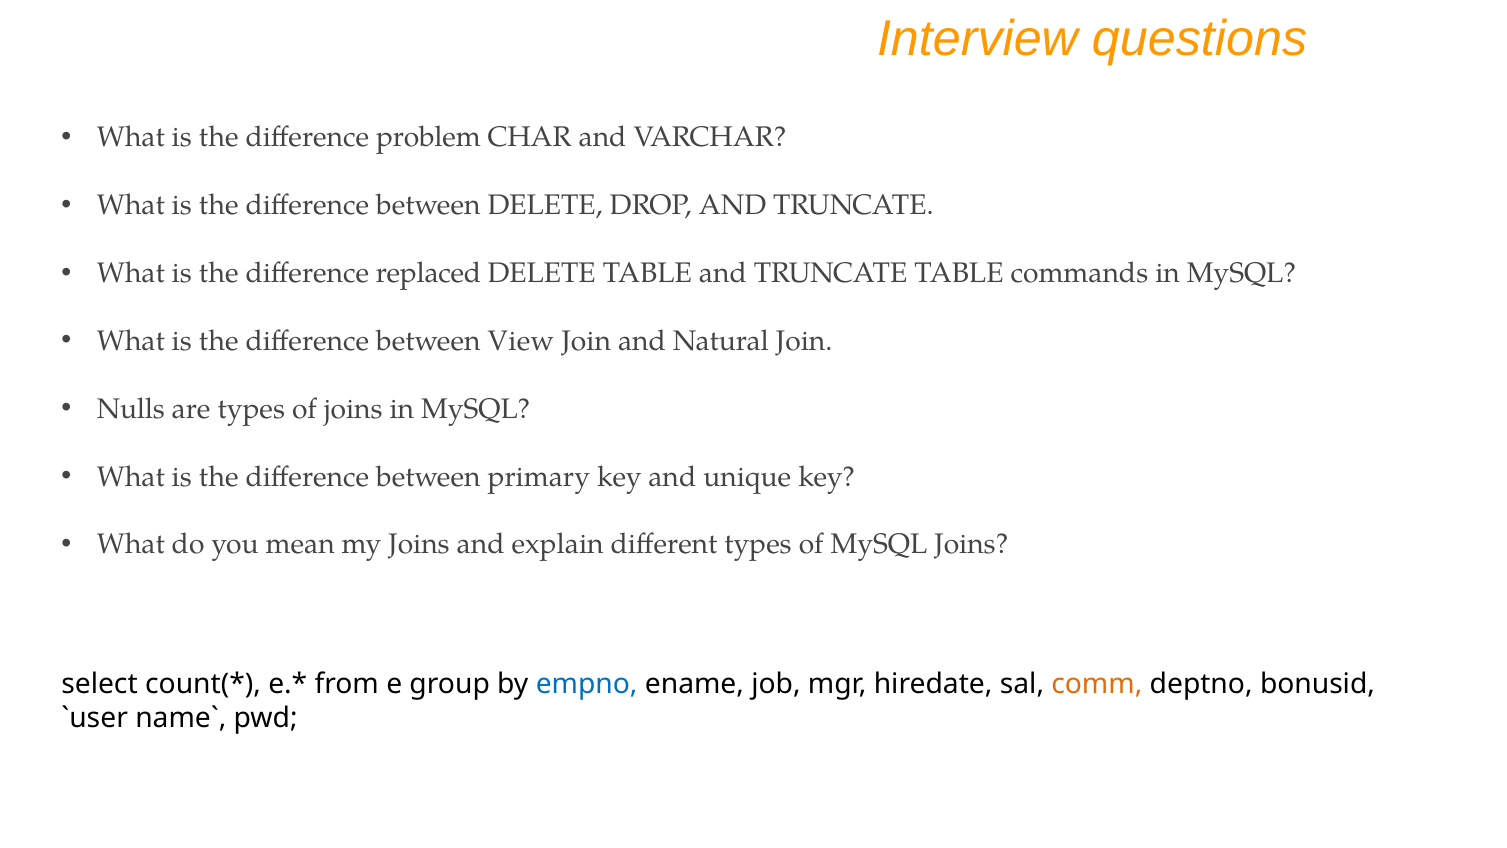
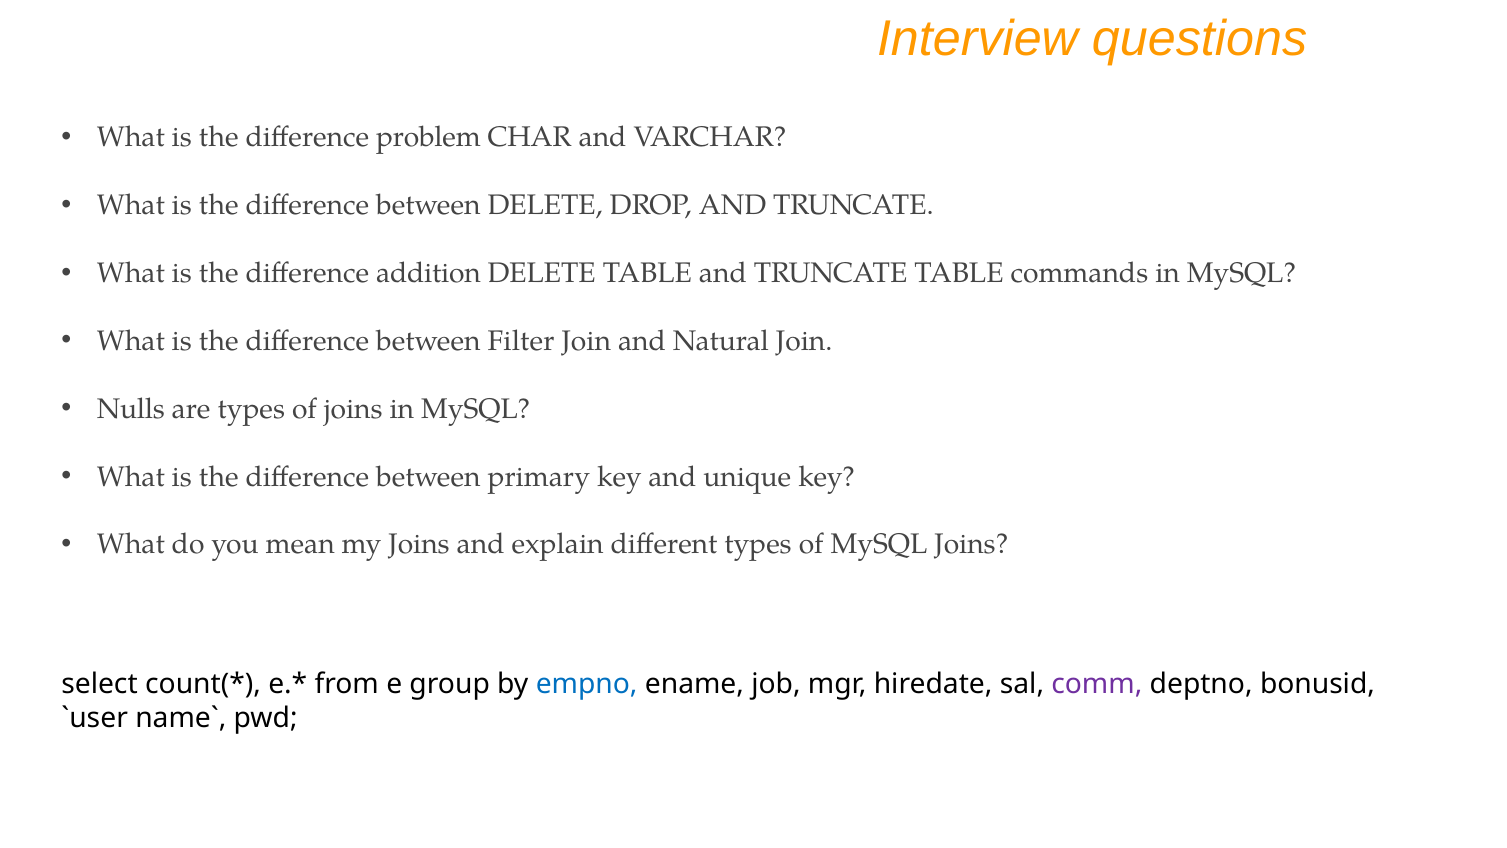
replaced: replaced -> addition (428, 273)
View: View -> Filter (521, 341)
comm colour: orange -> purple (1097, 684)
